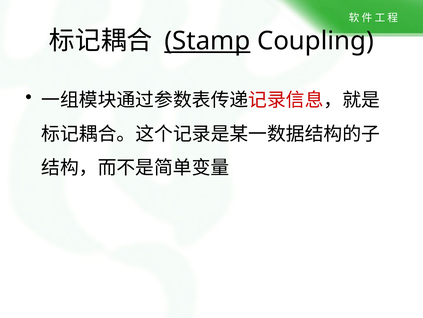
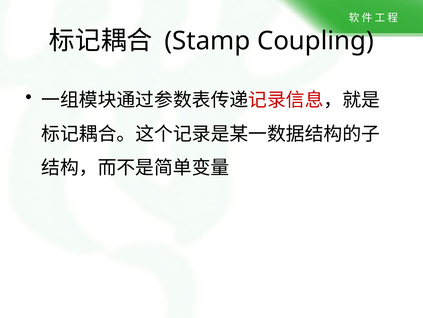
Stamp underline: present -> none (207, 41)
